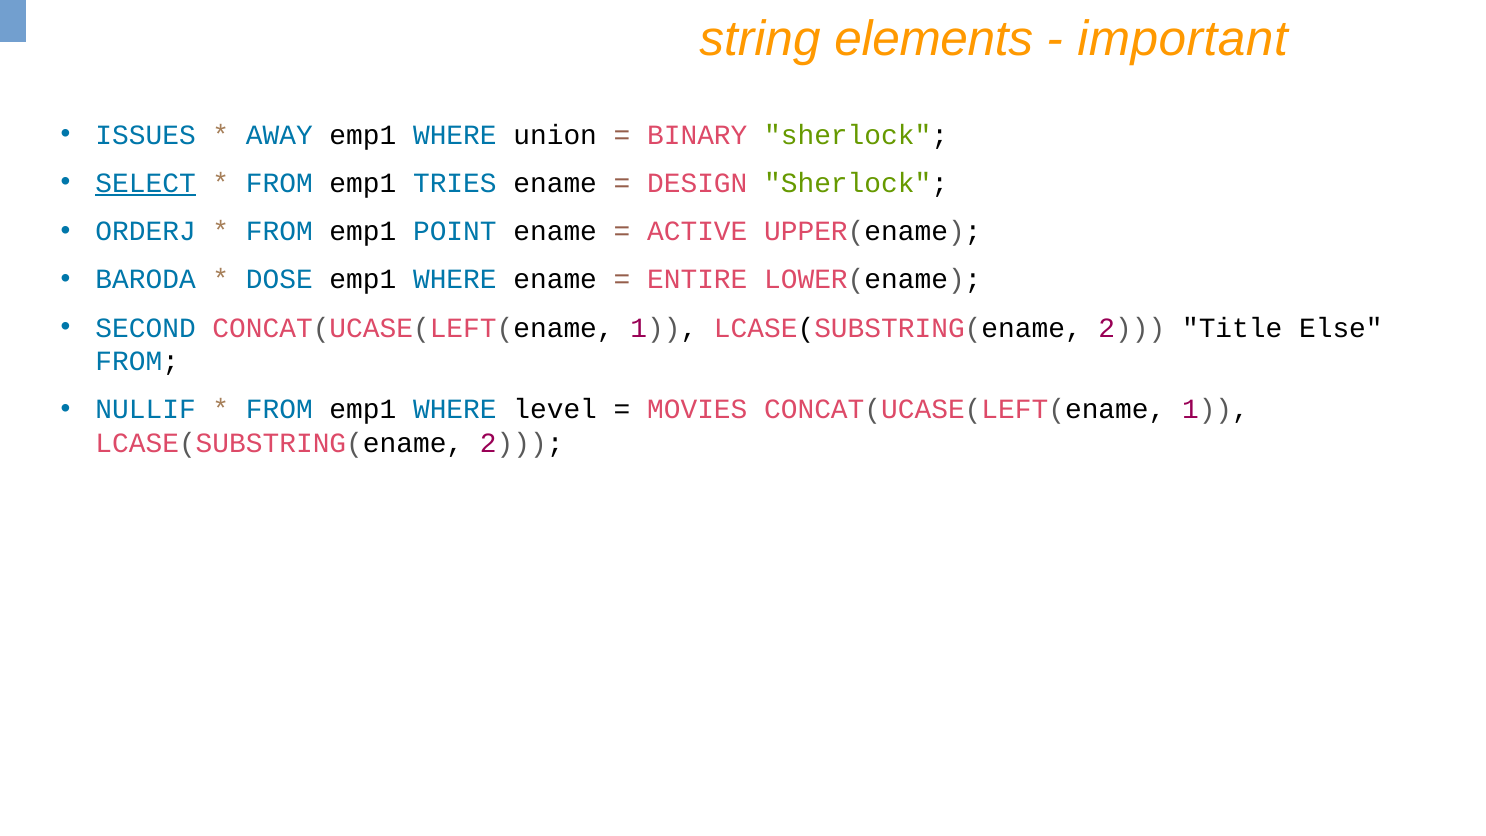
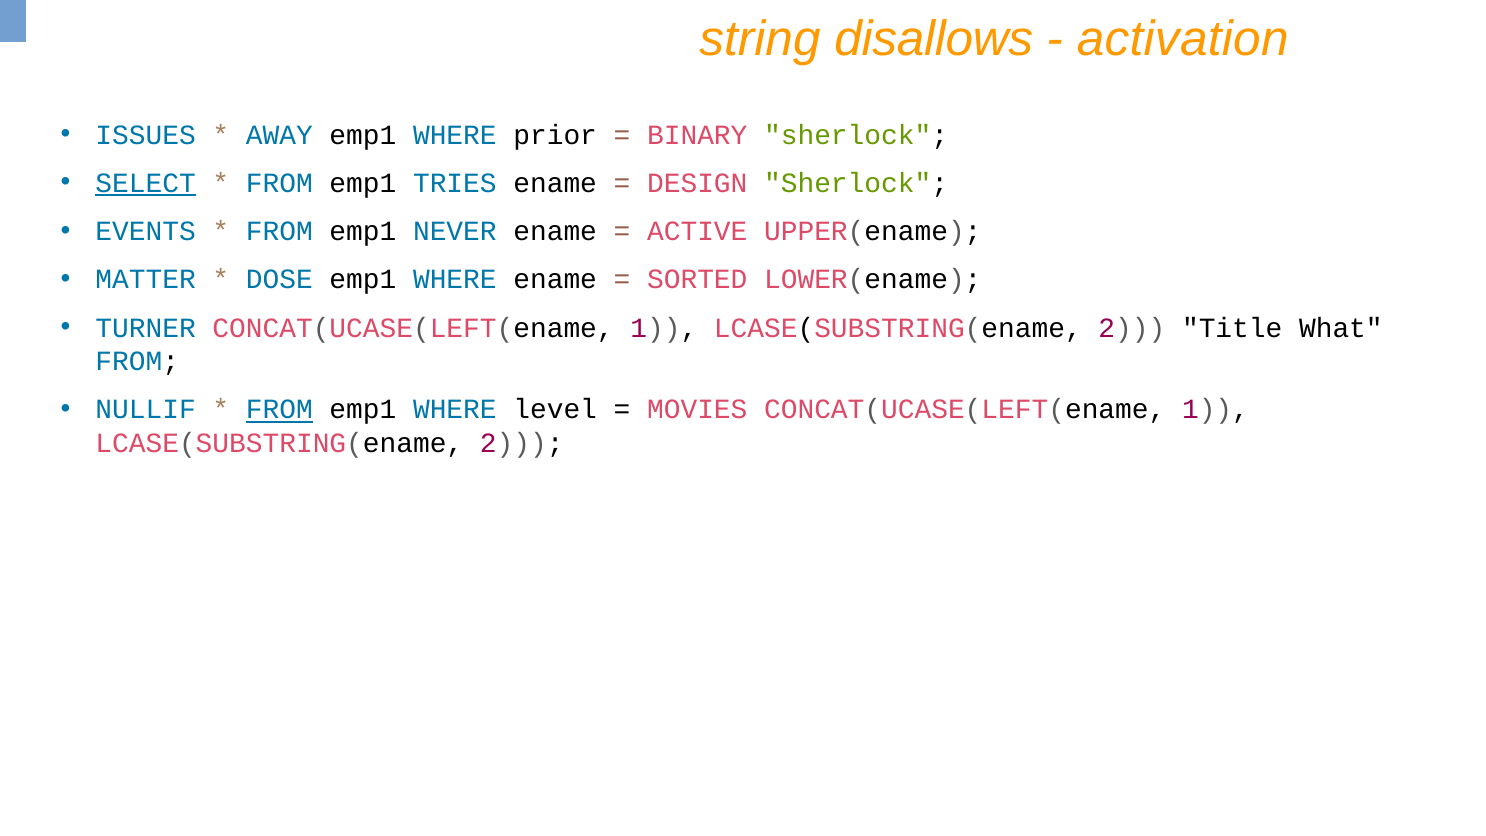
elements: elements -> disallows (934, 39)
important: important -> activation (1183, 39)
union: union -> prior (555, 135)
ORDERJ: ORDERJ -> EVENTS (146, 231)
POINT: POINT -> NEVER (455, 231)
BARODA: BARODA -> MATTER (146, 280)
ENTIRE: ENTIRE -> SORTED (697, 280)
SECOND: SECOND -> TURNER (146, 328)
Else: Else -> What (1341, 328)
FROM underline: none -> present (279, 410)
